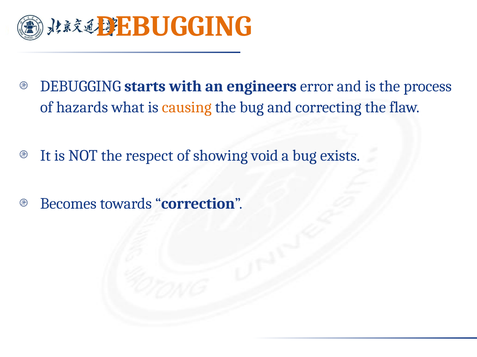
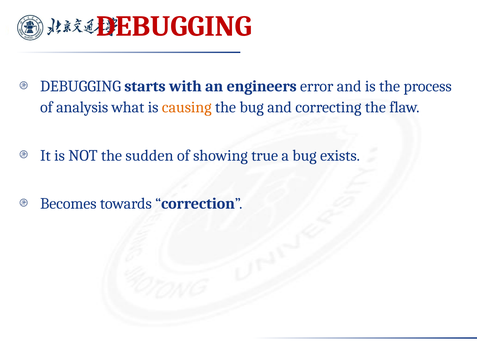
DEBUGGING colour: orange -> red (174, 26)
hazards: hazards -> analysis (82, 107)
respect: respect -> sudden (149, 156)
void: void -> true (265, 156)
